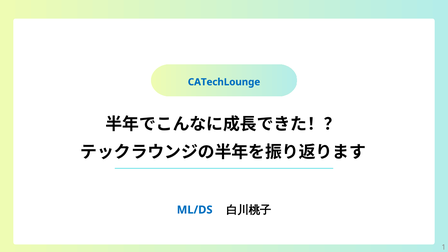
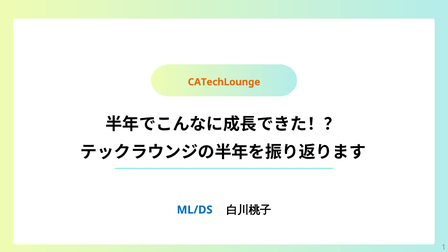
CATechLounge colour: blue -> orange (224, 82)
